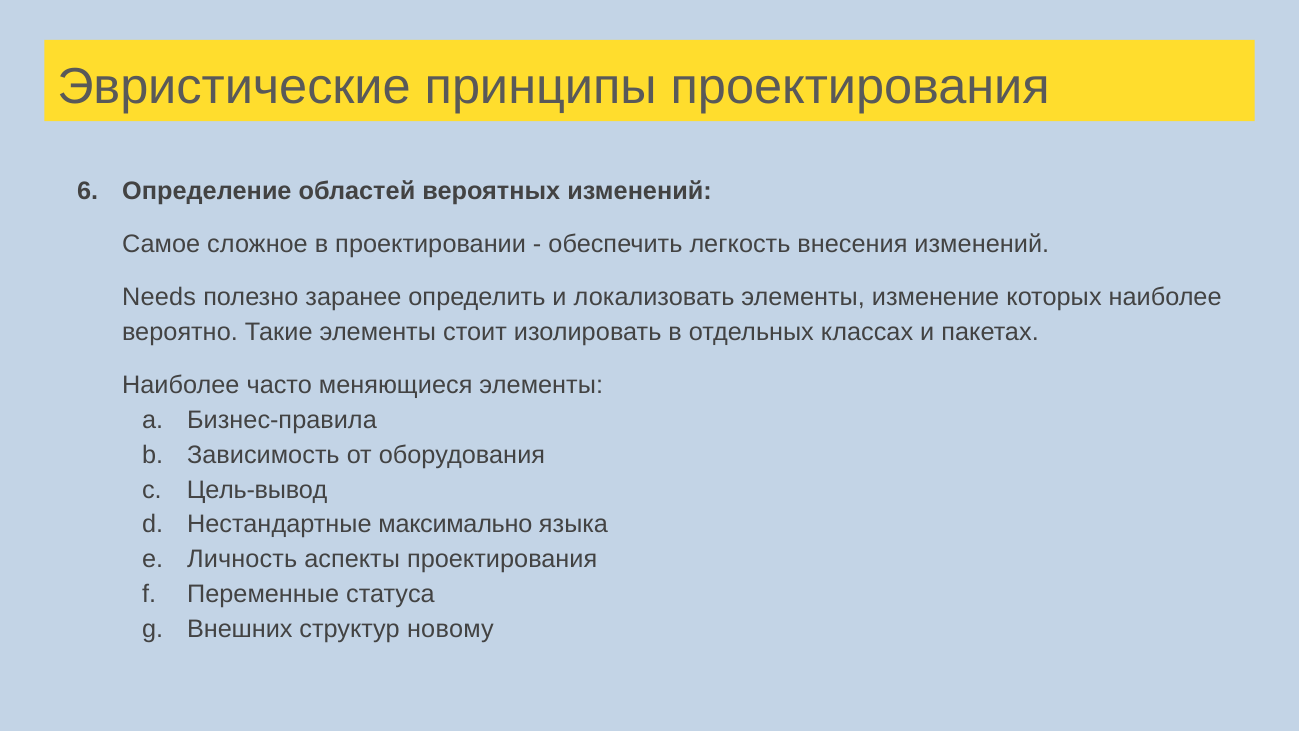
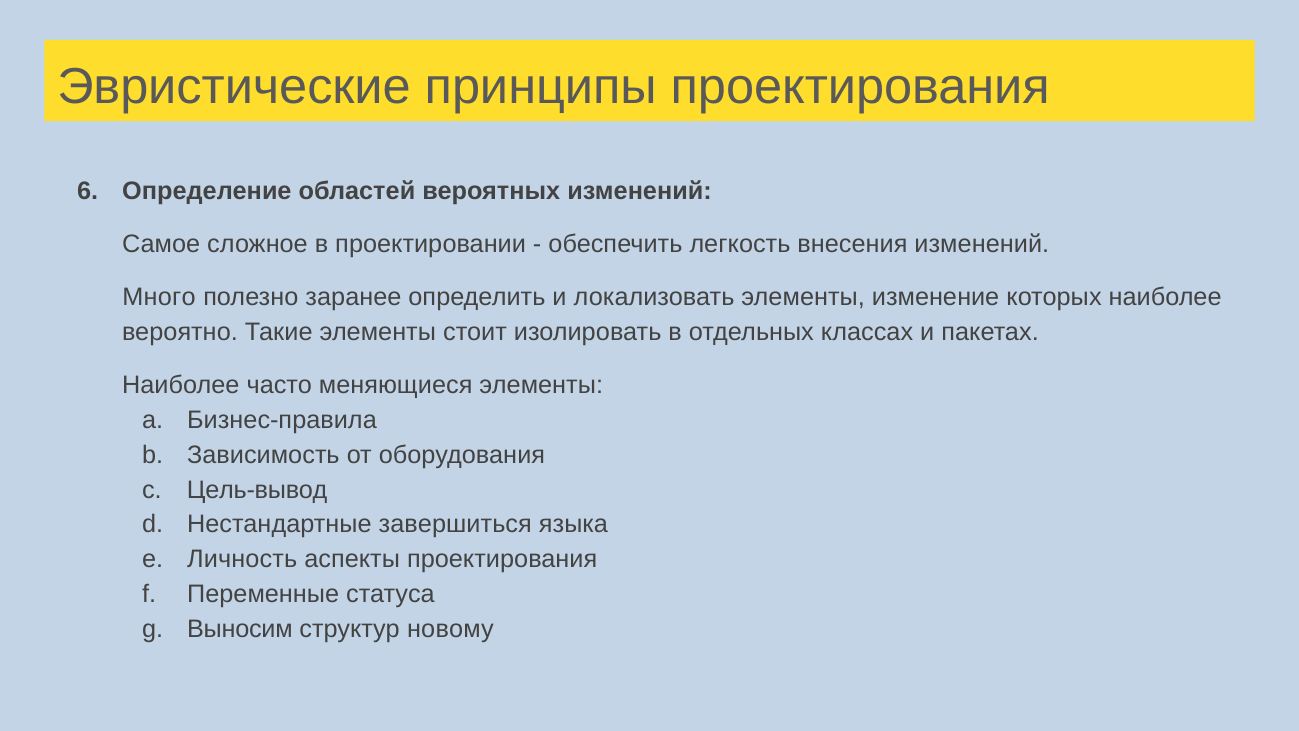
Needs: Needs -> Много (159, 297)
максимально: максимально -> завершиться (455, 524)
Внешних: Внешних -> Выносим (240, 629)
